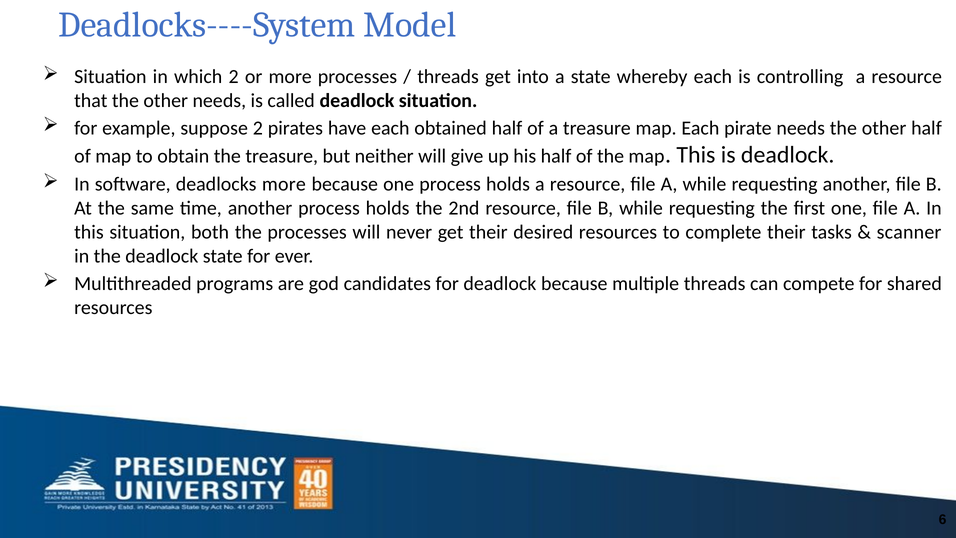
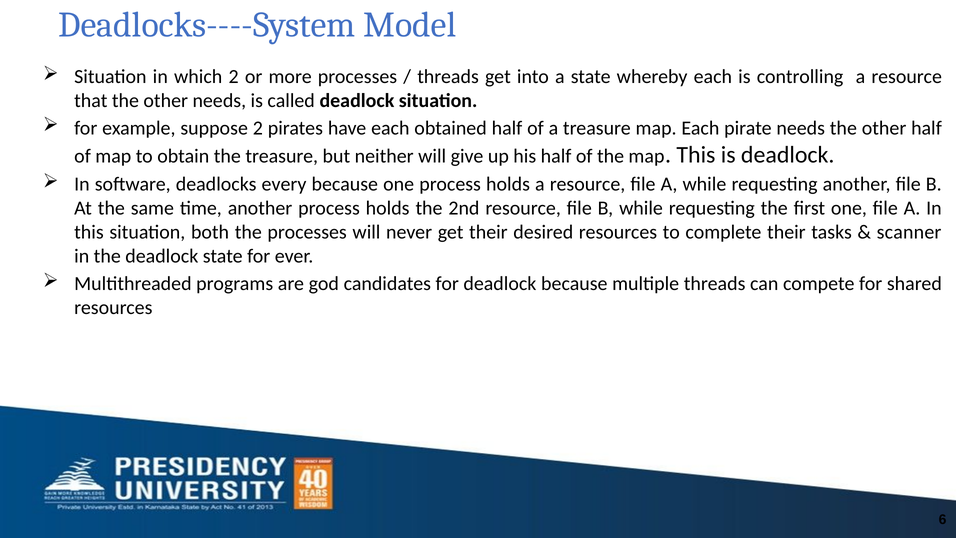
deadlocks more: more -> every (284, 184)
